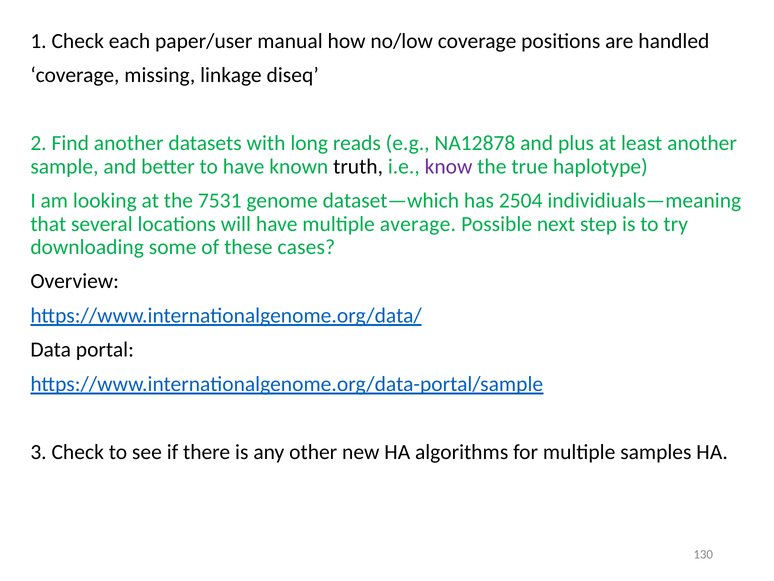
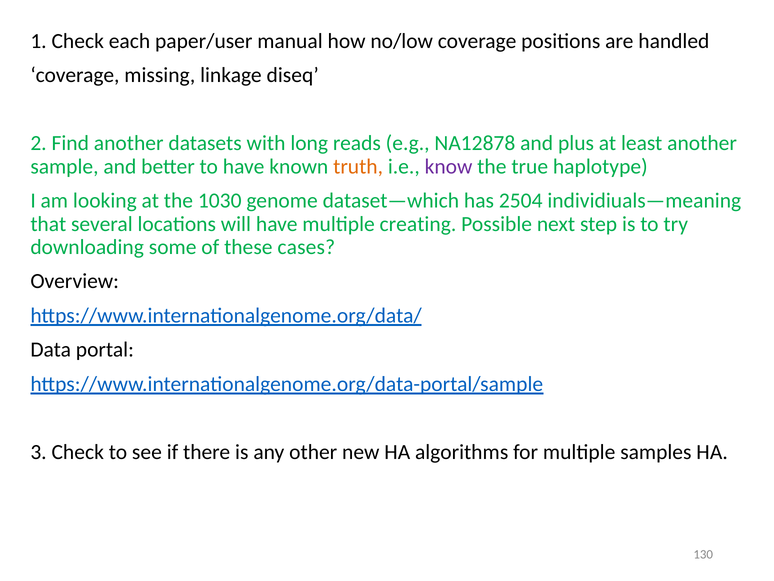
truth colour: black -> orange (358, 166)
7531: 7531 -> 1030 (220, 200)
average: average -> creating (418, 224)
